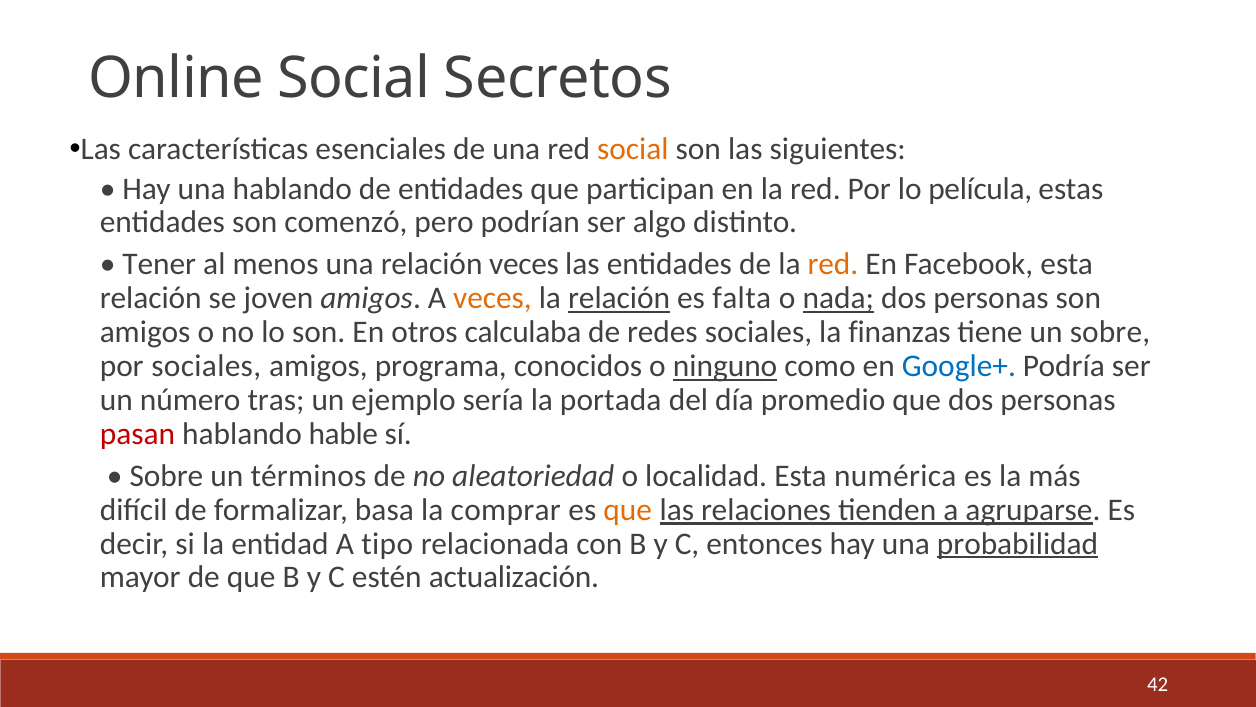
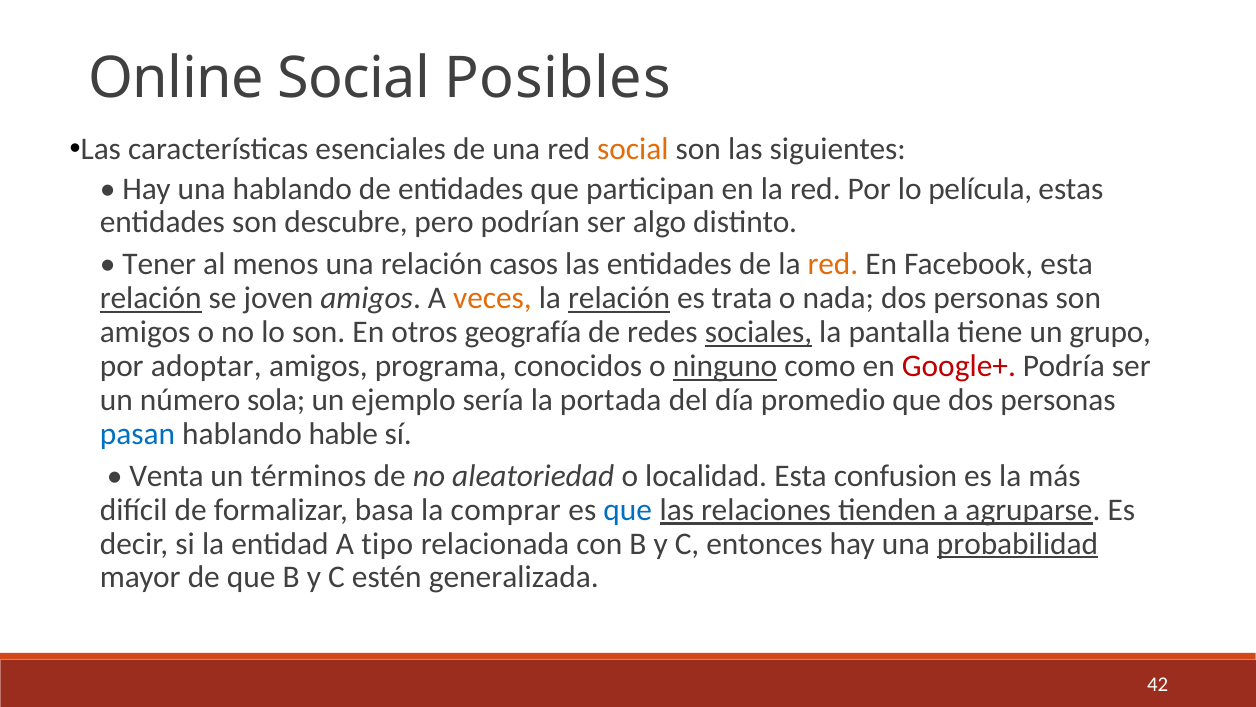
Secretos: Secretos -> Posibles (557, 79)
comenzó: comenzó -> descubre (346, 222)
relación veces: veces -> casos (524, 264)
relación underline: none -> present (151, 298)
falta: falta -> trata (742, 298)
nada underline: present -> none (838, 298)
calculaba: calculaba -> geografía (523, 332)
sociales underline: none -> present (759, 332)
finanzas: finanzas -> pantalla (900, 332)
un sobre: sobre -> grupo (1110, 332)
por sociales: sociales -> adoptar (206, 366)
Google+ colour: blue -> red (959, 366)
tras: tras -> sola (276, 400)
pasan colour: red -> blue (137, 434)
Sobre: Sobre -> Venta (167, 475)
numérica: numérica -> confusion (895, 475)
que colour: orange -> blue (628, 509)
actualización: actualización -> generalizada (514, 577)
